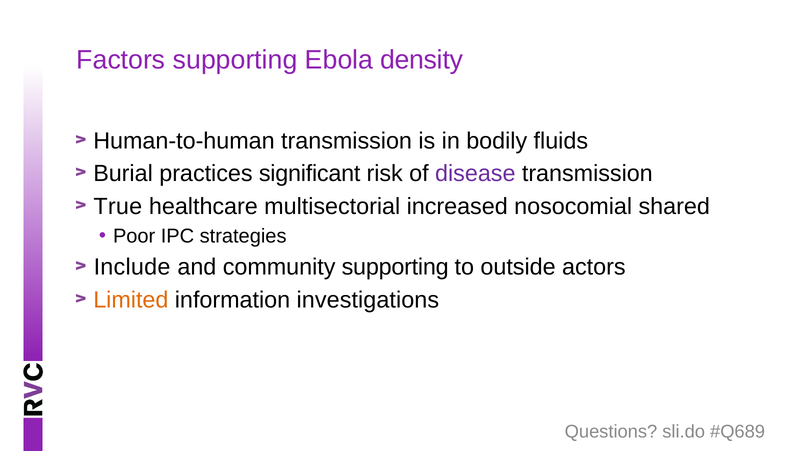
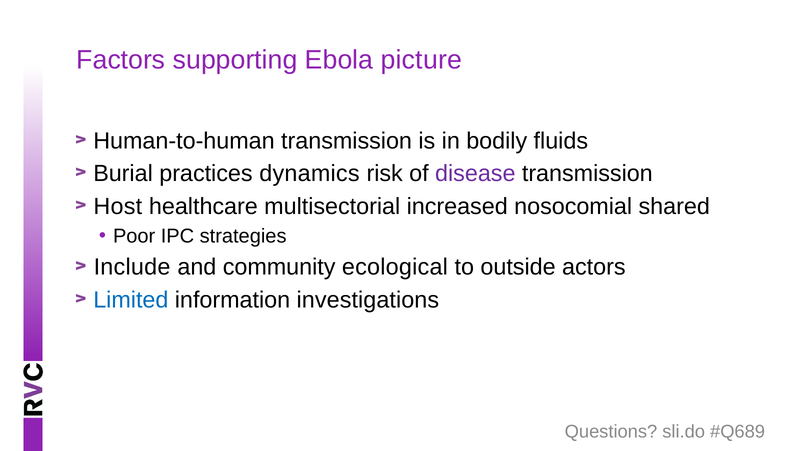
density: density -> picture (421, 60)
significant: significant -> dynamics (309, 173)
True: True -> Host (118, 206)
community supporting: supporting -> ecological (395, 267)
Limited colour: orange -> blue (131, 300)
